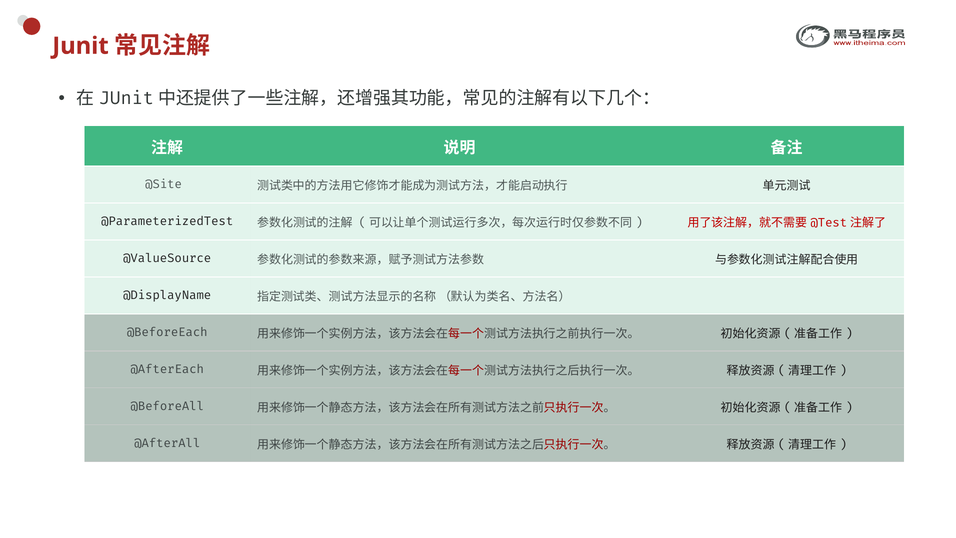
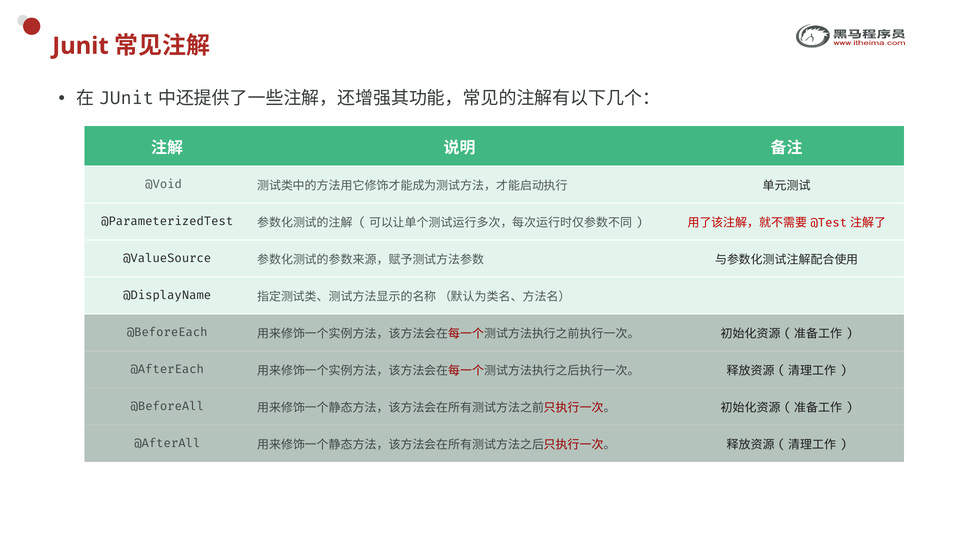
@Site: @Site -> @Void (164, 184)
